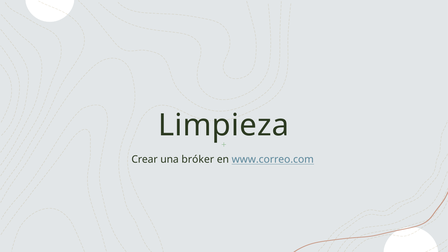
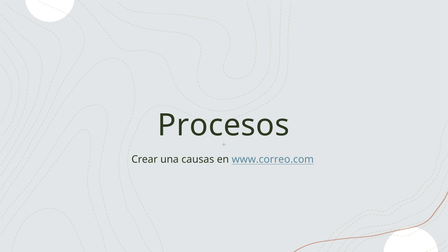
Limpieza: Limpieza -> Procesos (224, 125)
bróker: bróker -> causas (198, 159)
